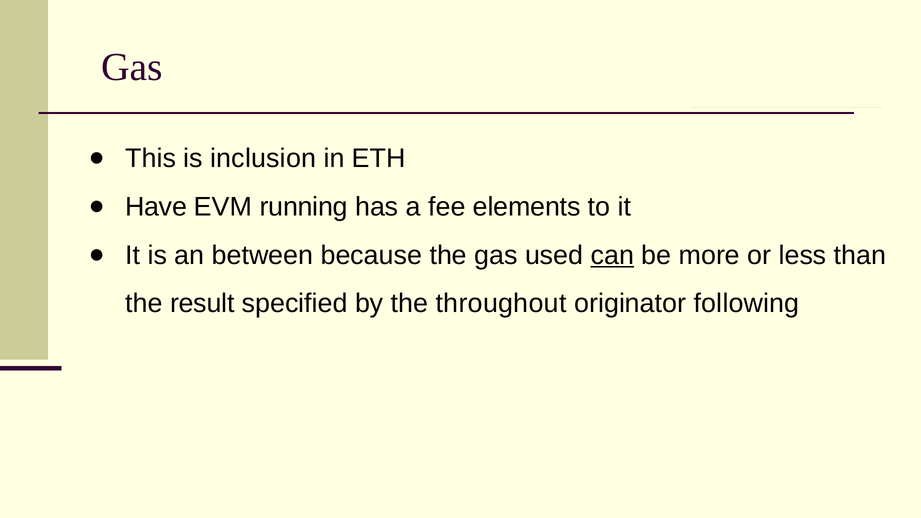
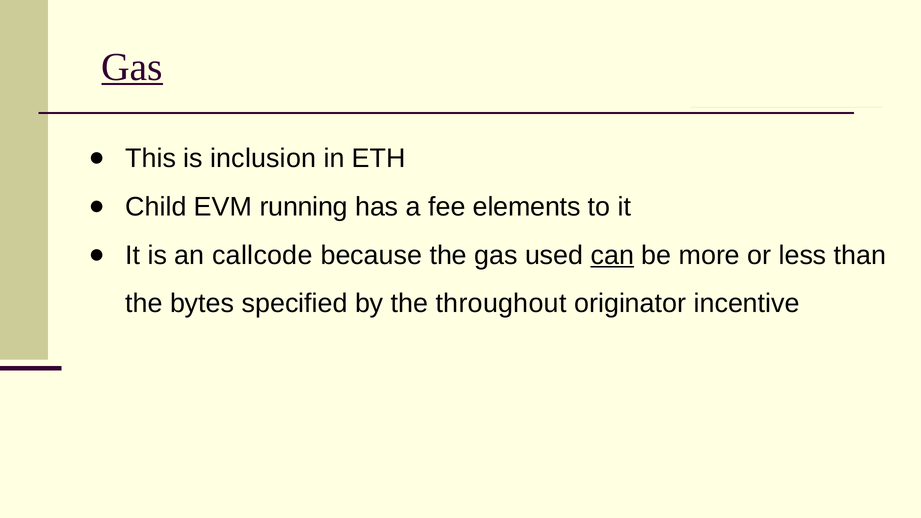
Gas underline: none -> present (132, 67)
Have: Have -> Child (156, 207)
between: between -> callcode (262, 255)
result: result -> bytes (202, 304)
following: following -> incentive (747, 304)
